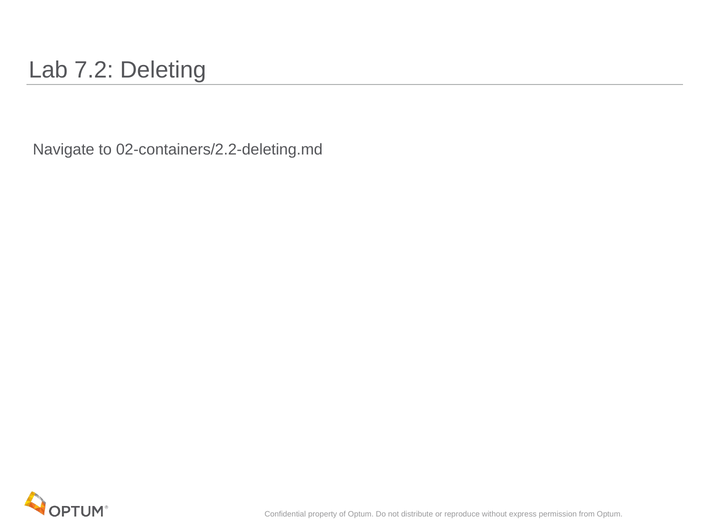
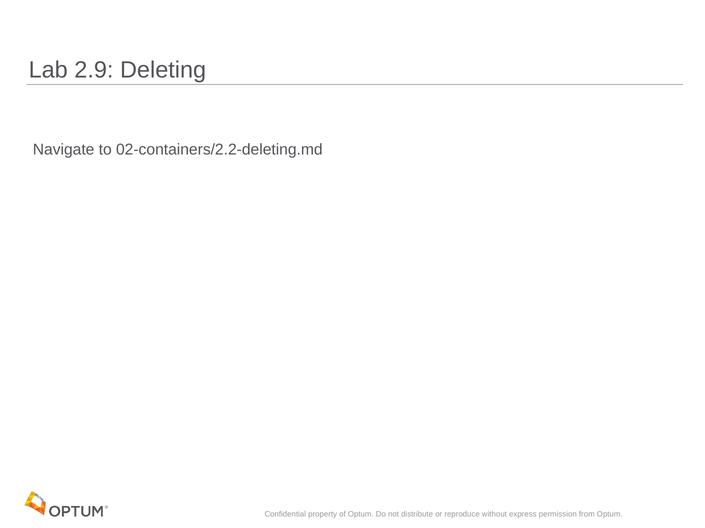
7.2: 7.2 -> 2.9 (94, 70)
